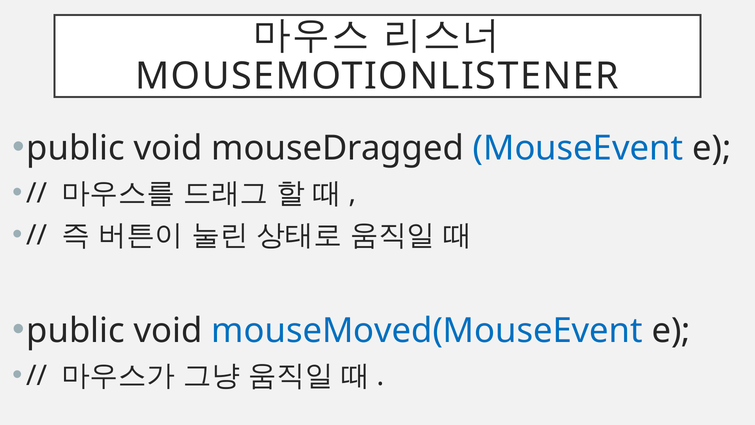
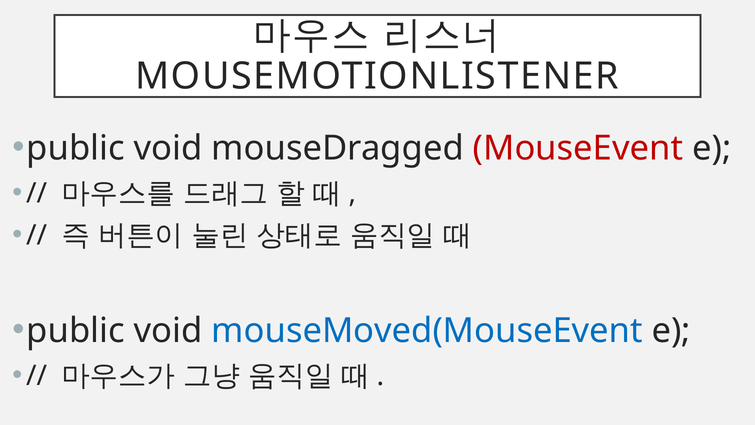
MouseEvent colour: blue -> red (578, 148)
